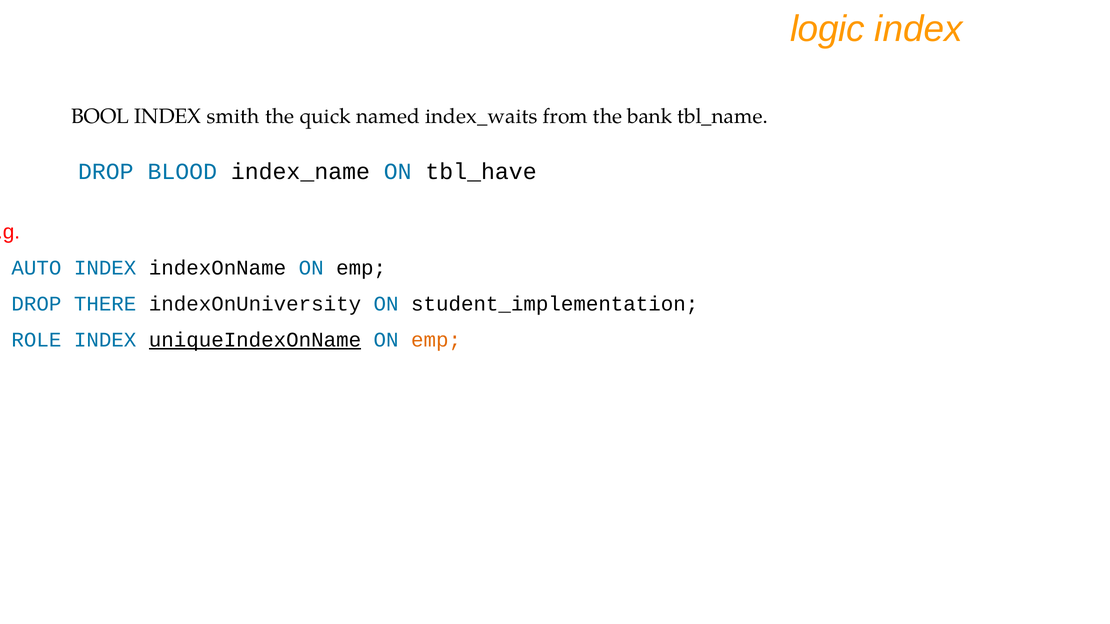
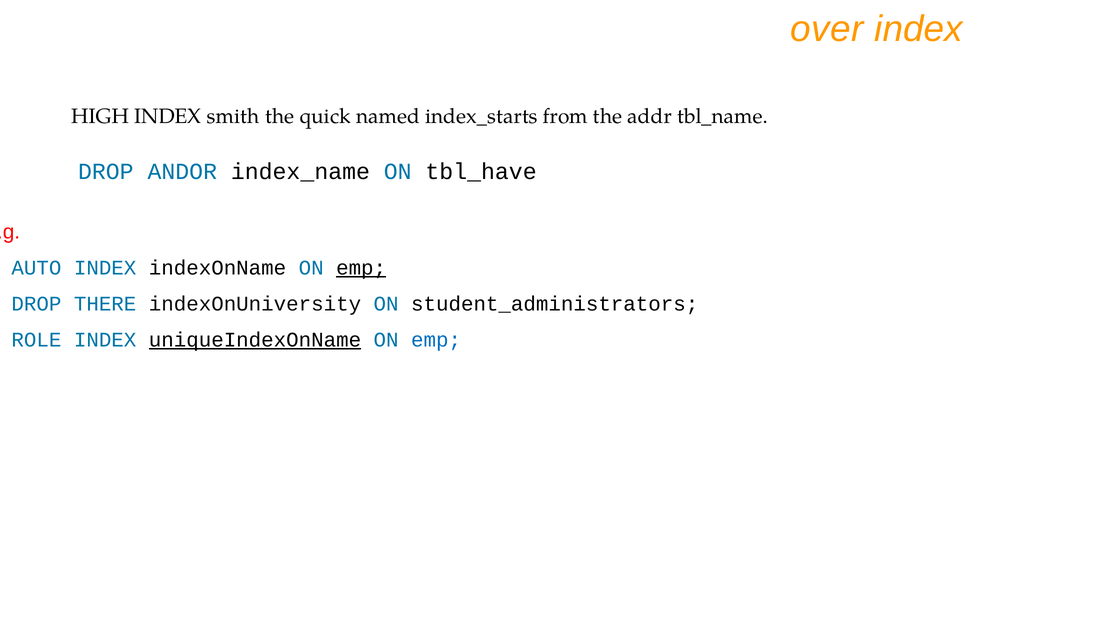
logic: logic -> over (827, 29)
BOOL: BOOL -> HIGH (100, 116)
index_waits: index_waits -> index_starts (481, 116)
bank: bank -> addr (650, 116)
BLOOD: BLOOD -> ANDOR (182, 172)
emp underline: none -> present (361, 268)
student_implementation: student_implementation -> student_administrators (555, 304)
emp colour: orange -> blue (436, 340)
